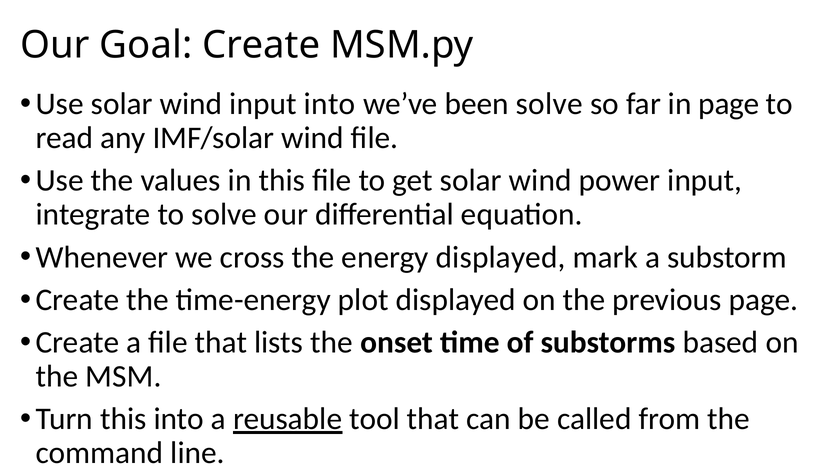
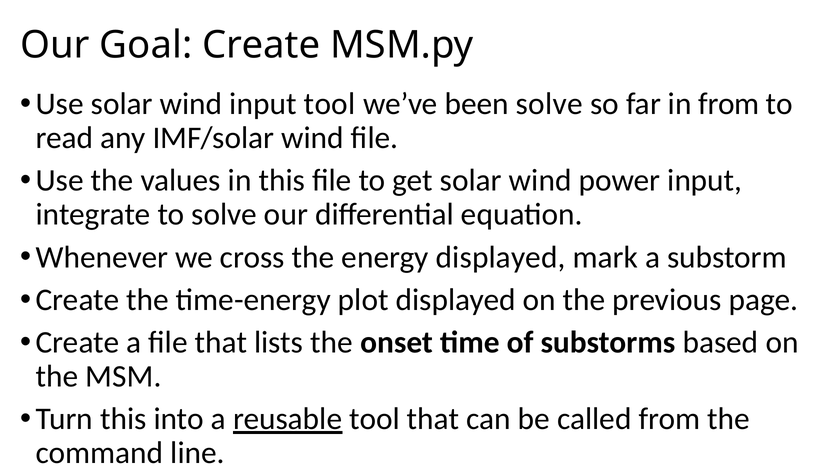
input into: into -> tool (330, 104)
in page: page -> from (729, 104)
